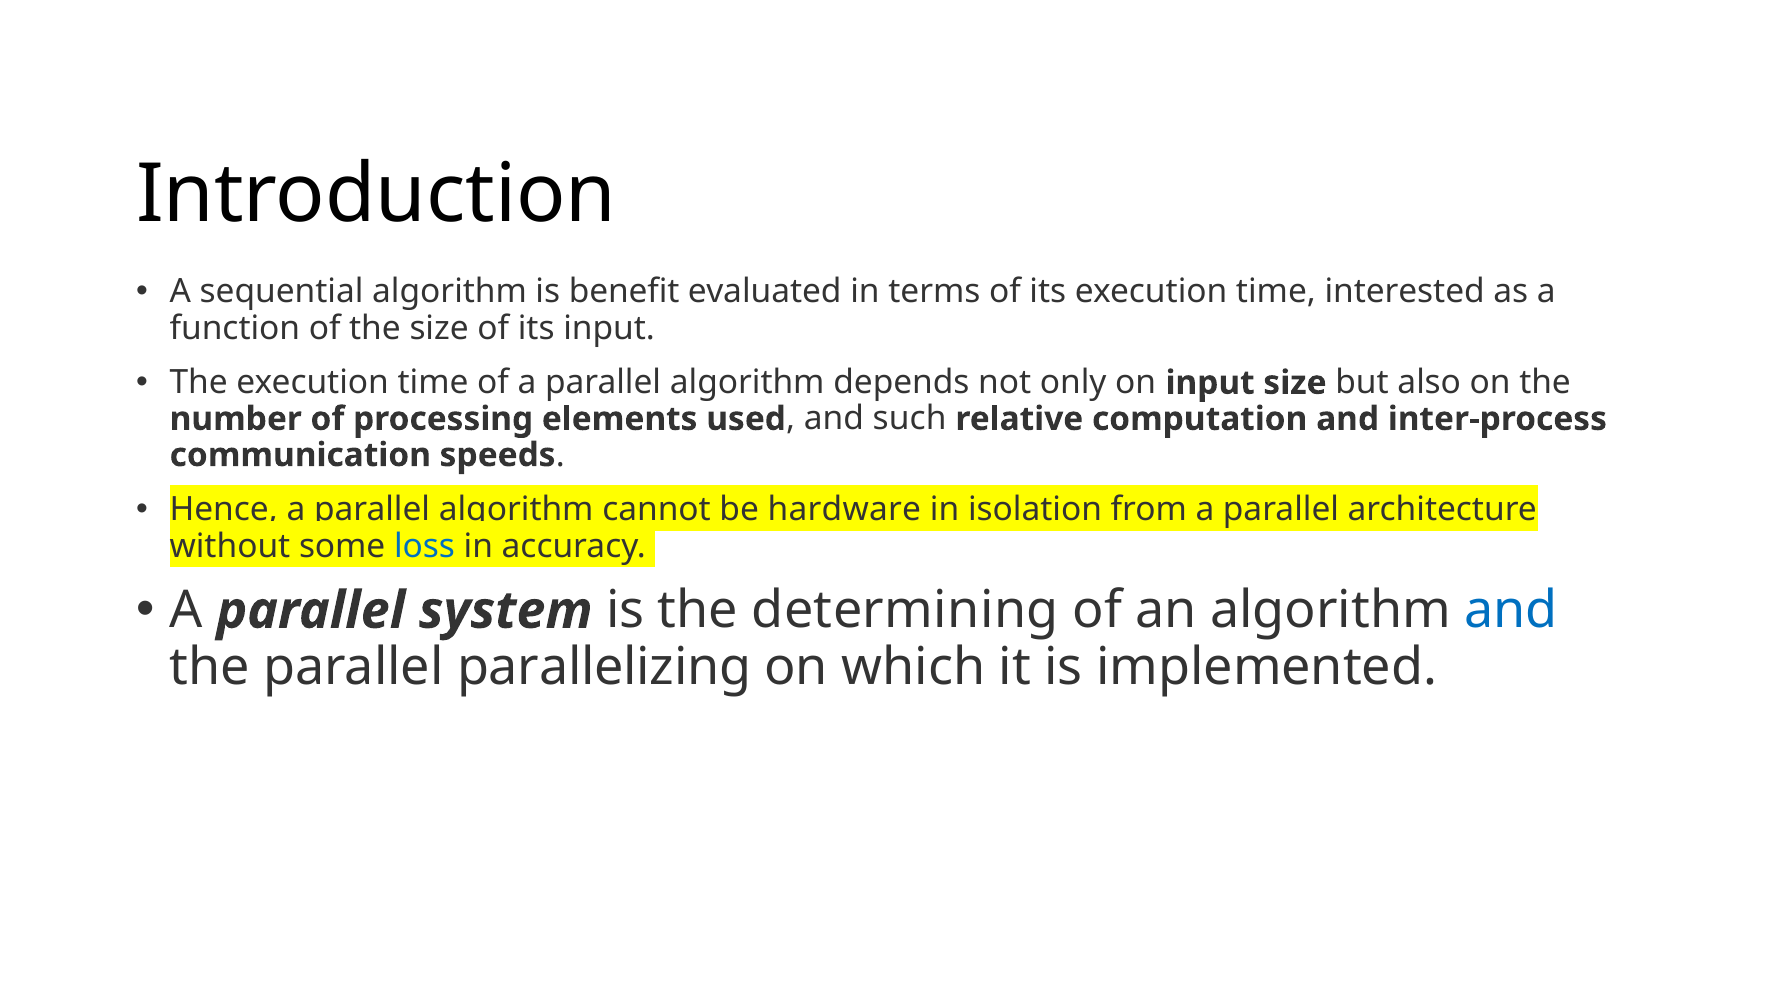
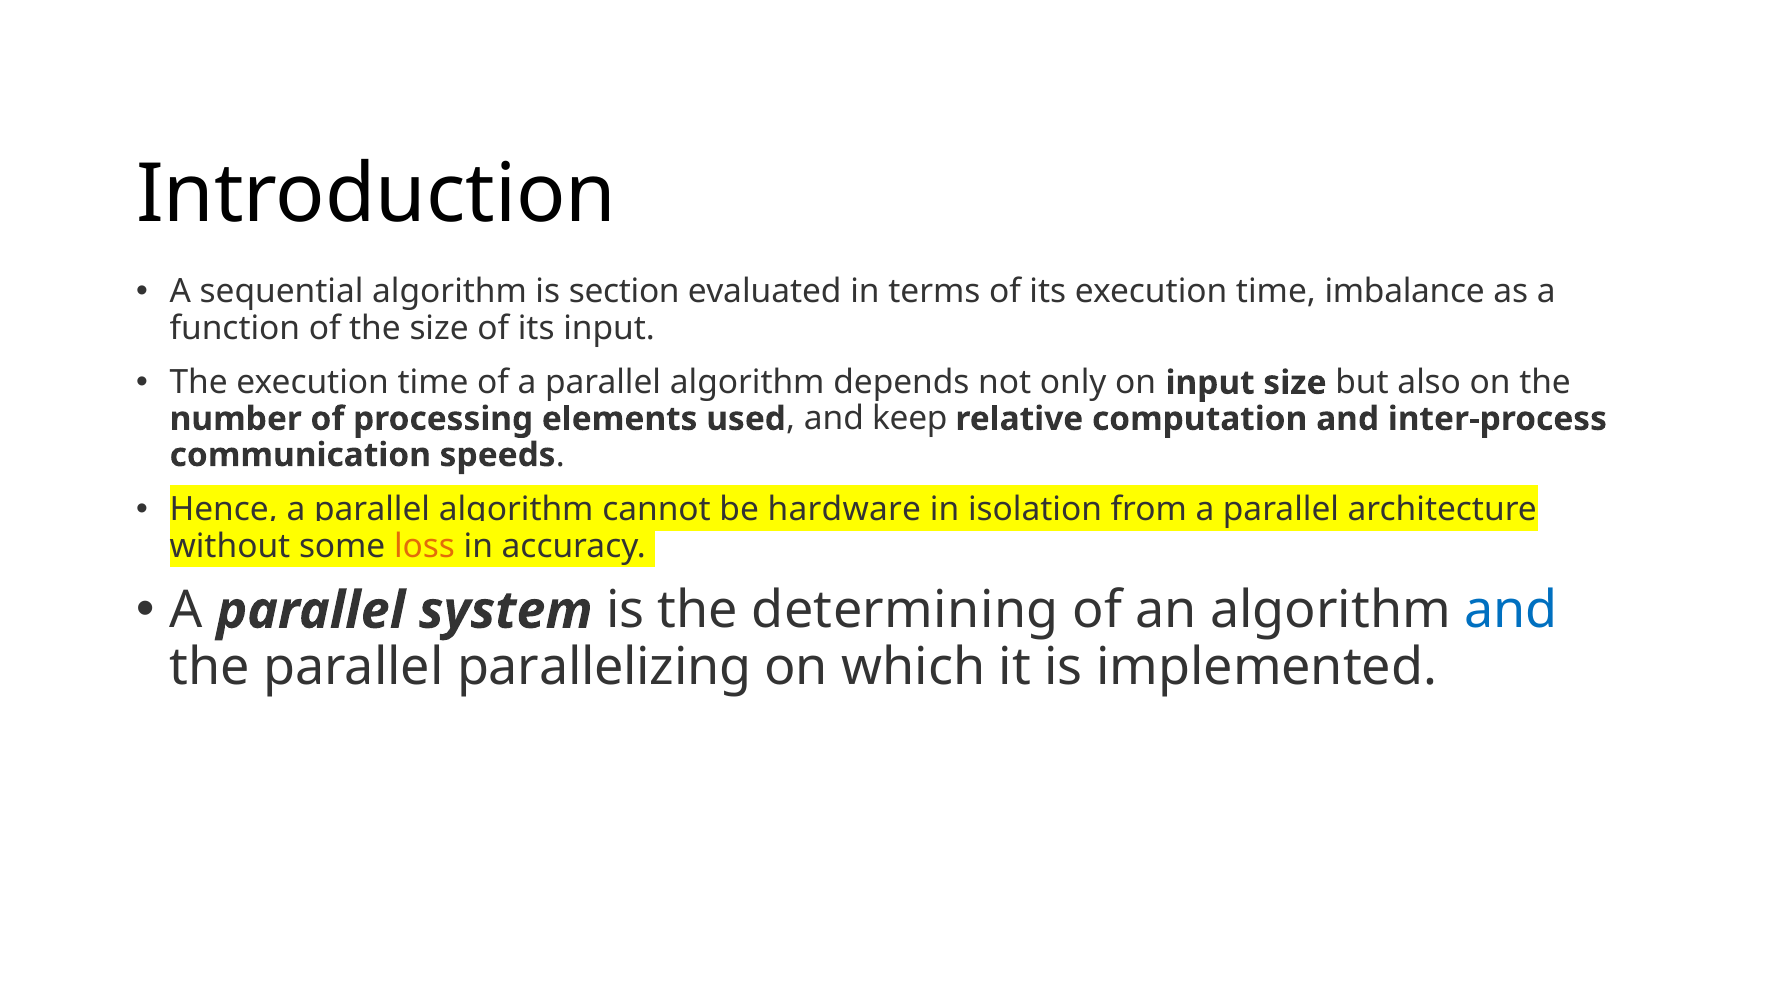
benefit: benefit -> section (624, 292)
interested: interested -> imbalance (1405, 292)
such: such -> keep (910, 419)
loss colour: blue -> orange (425, 546)
